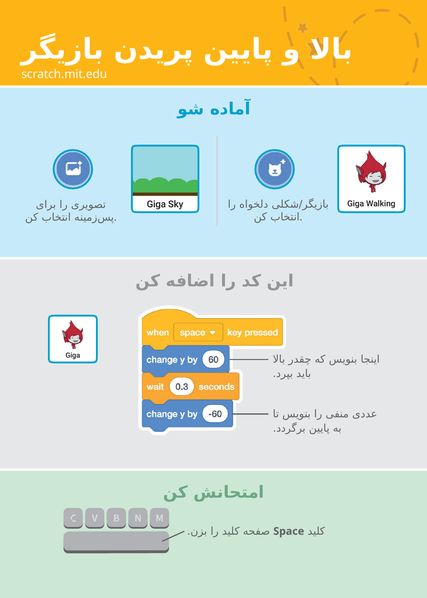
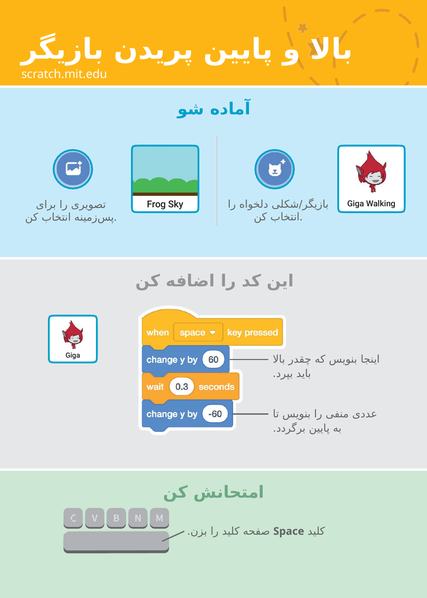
Giga: Giga -> Frog (156, 204)
